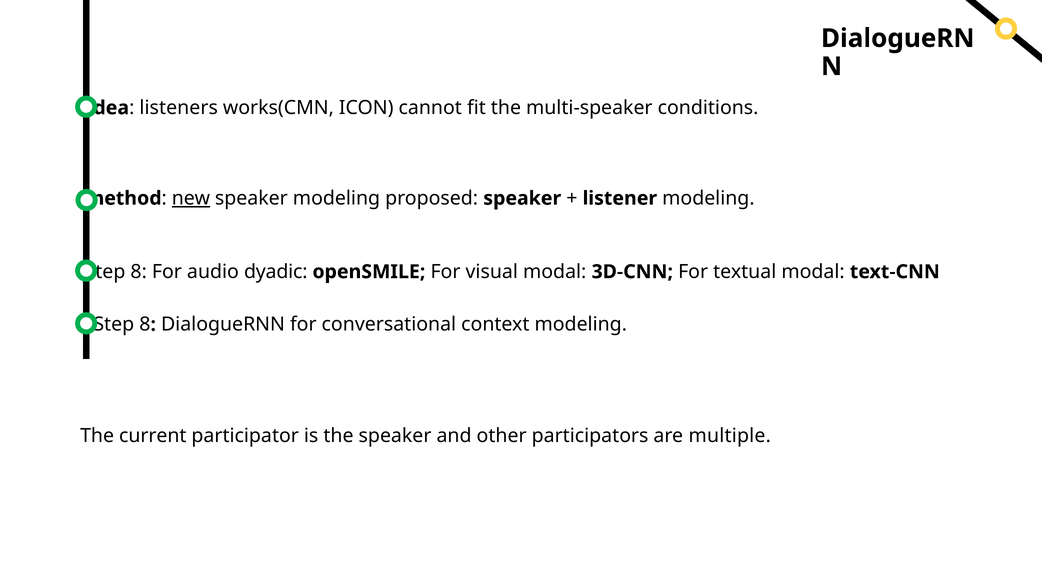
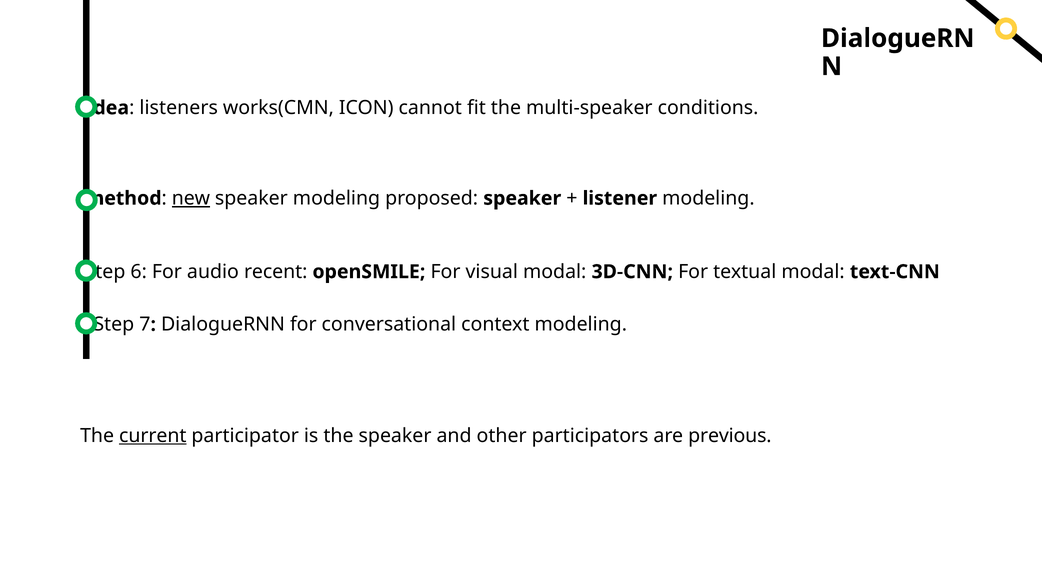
8: 8 -> 6 (139, 272)
dyadic: dyadic -> recent (276, 272)
8: 8 -> 7 (145, 325)
current underline: none -> present (153, 436)
multiple: multiple -> previous (730, 436)
